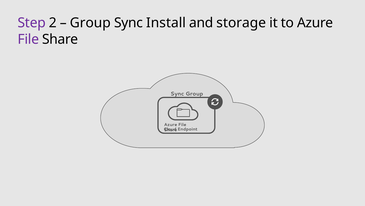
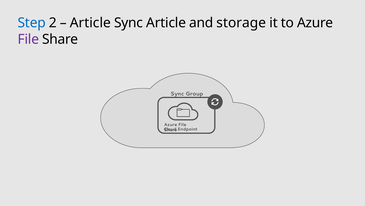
Step colour: purple -> blue (32, 23)
Group: Group -> Article (90, 23)
Sync Install: Install -> Article (166, 23)
